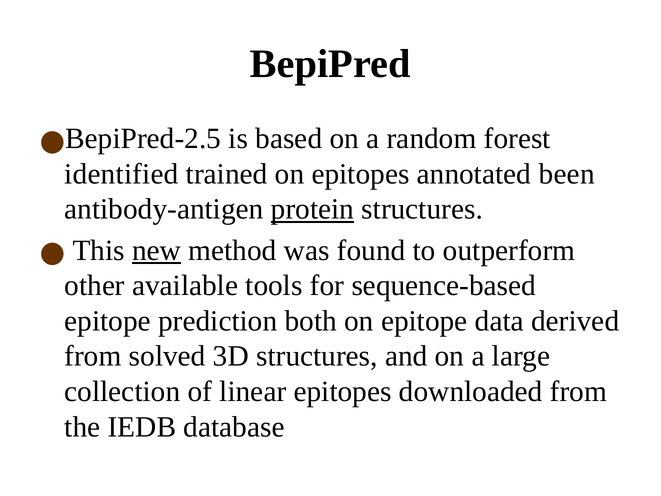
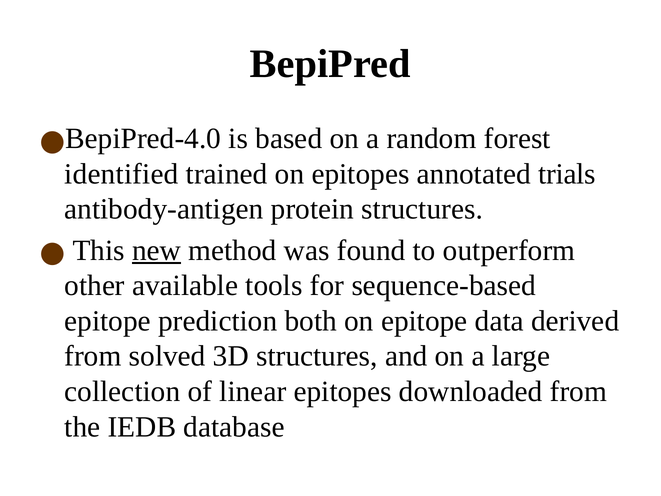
BepiPred-2.5: BepiPred-2.5 -> BepiPred-4.0 (143, 139)
been: been -> trials (567, 174)
protein underline: present -> none (312, 209)
